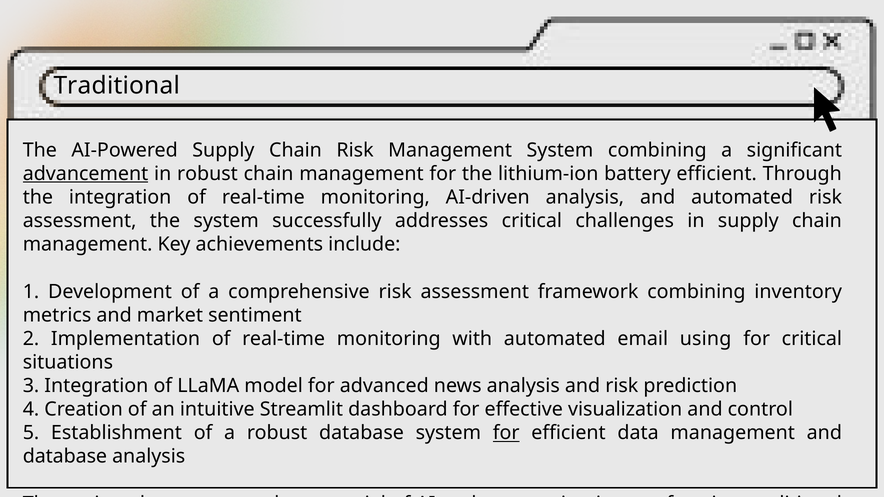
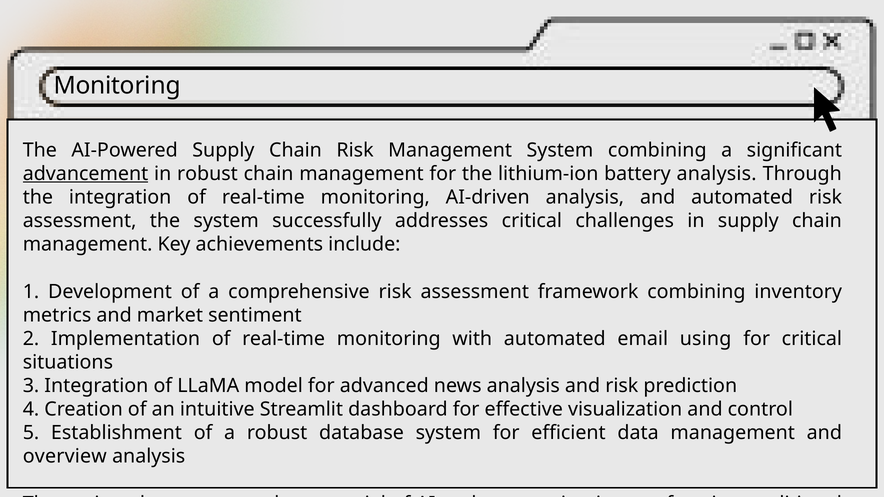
Traditional: Traditional -> Monitoring (117, 86)
battery efficient: efficient -> analysis (717, 174)
for underline: present -> none (506, 433)
database: database -> overview (65, 457)
